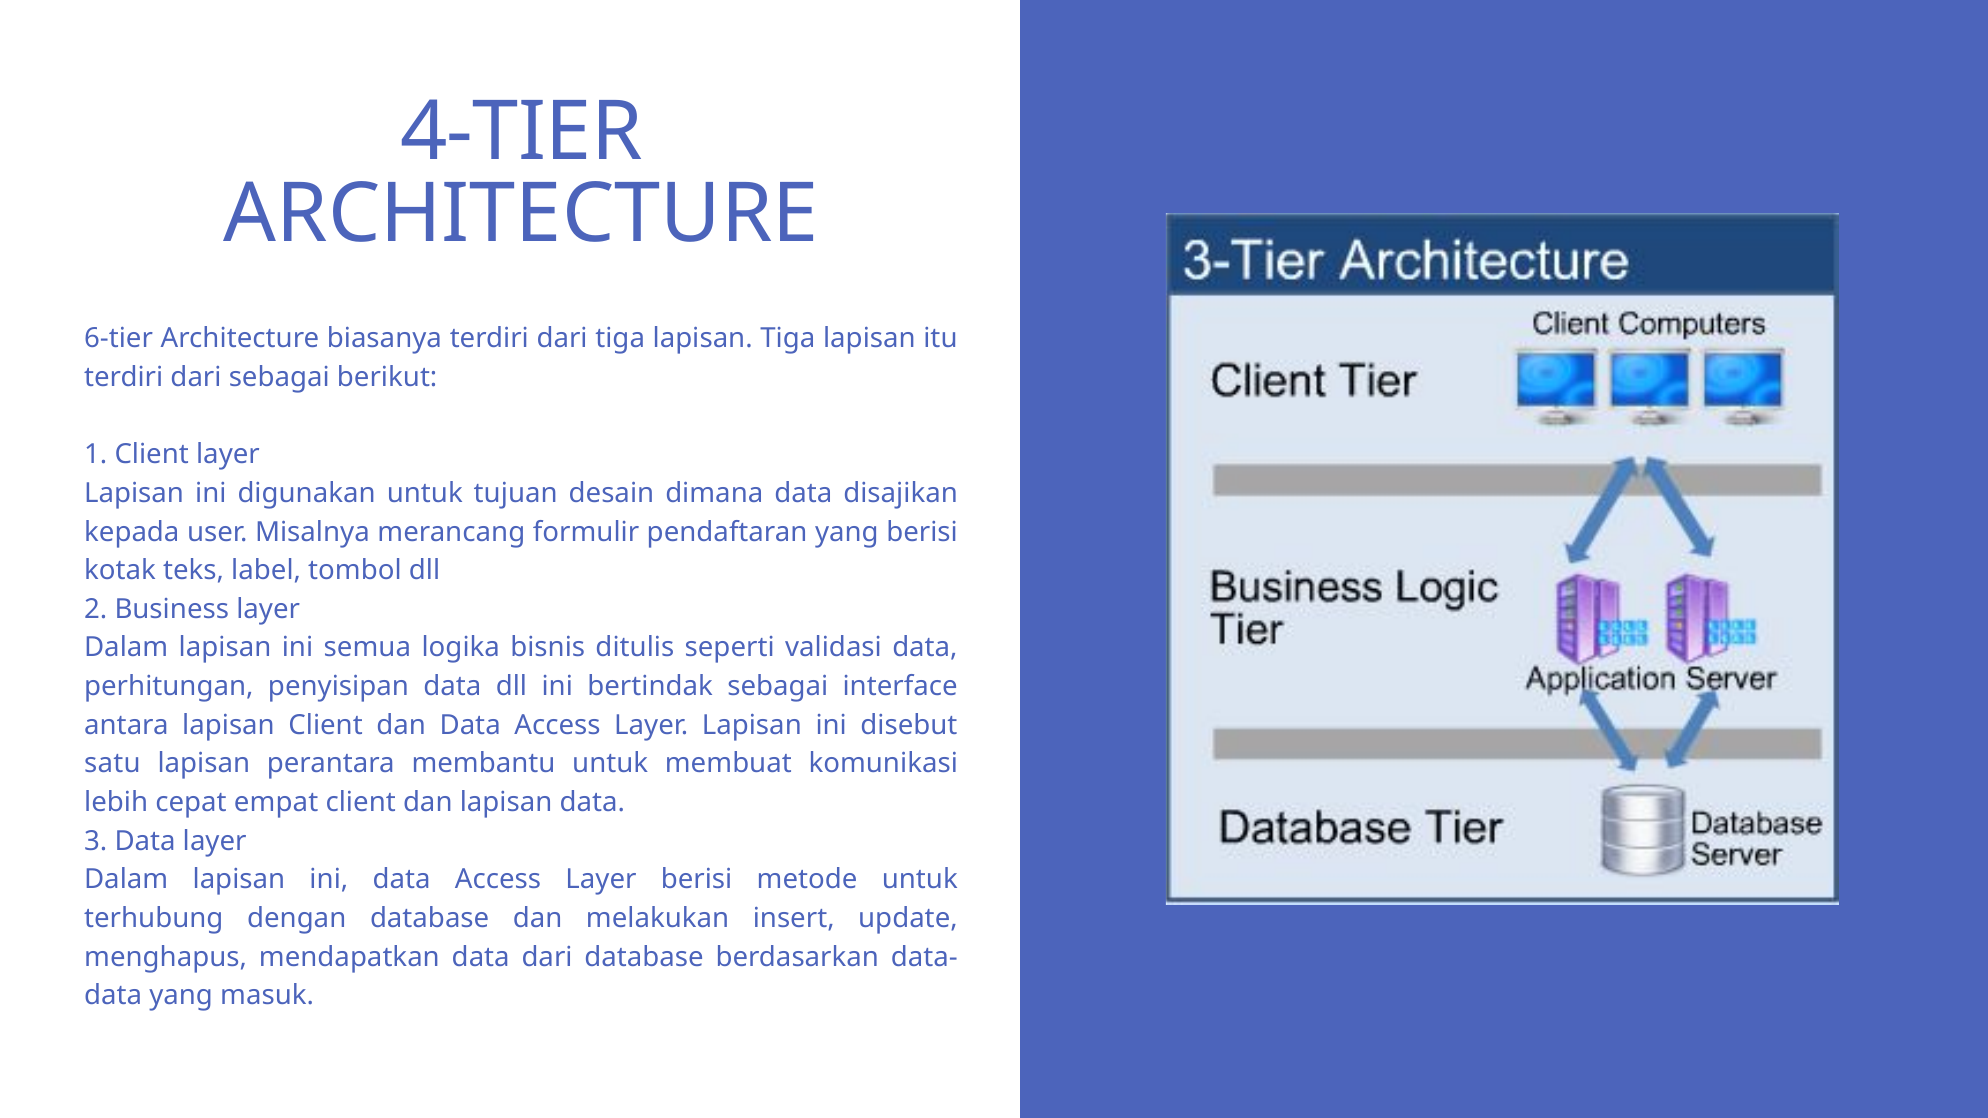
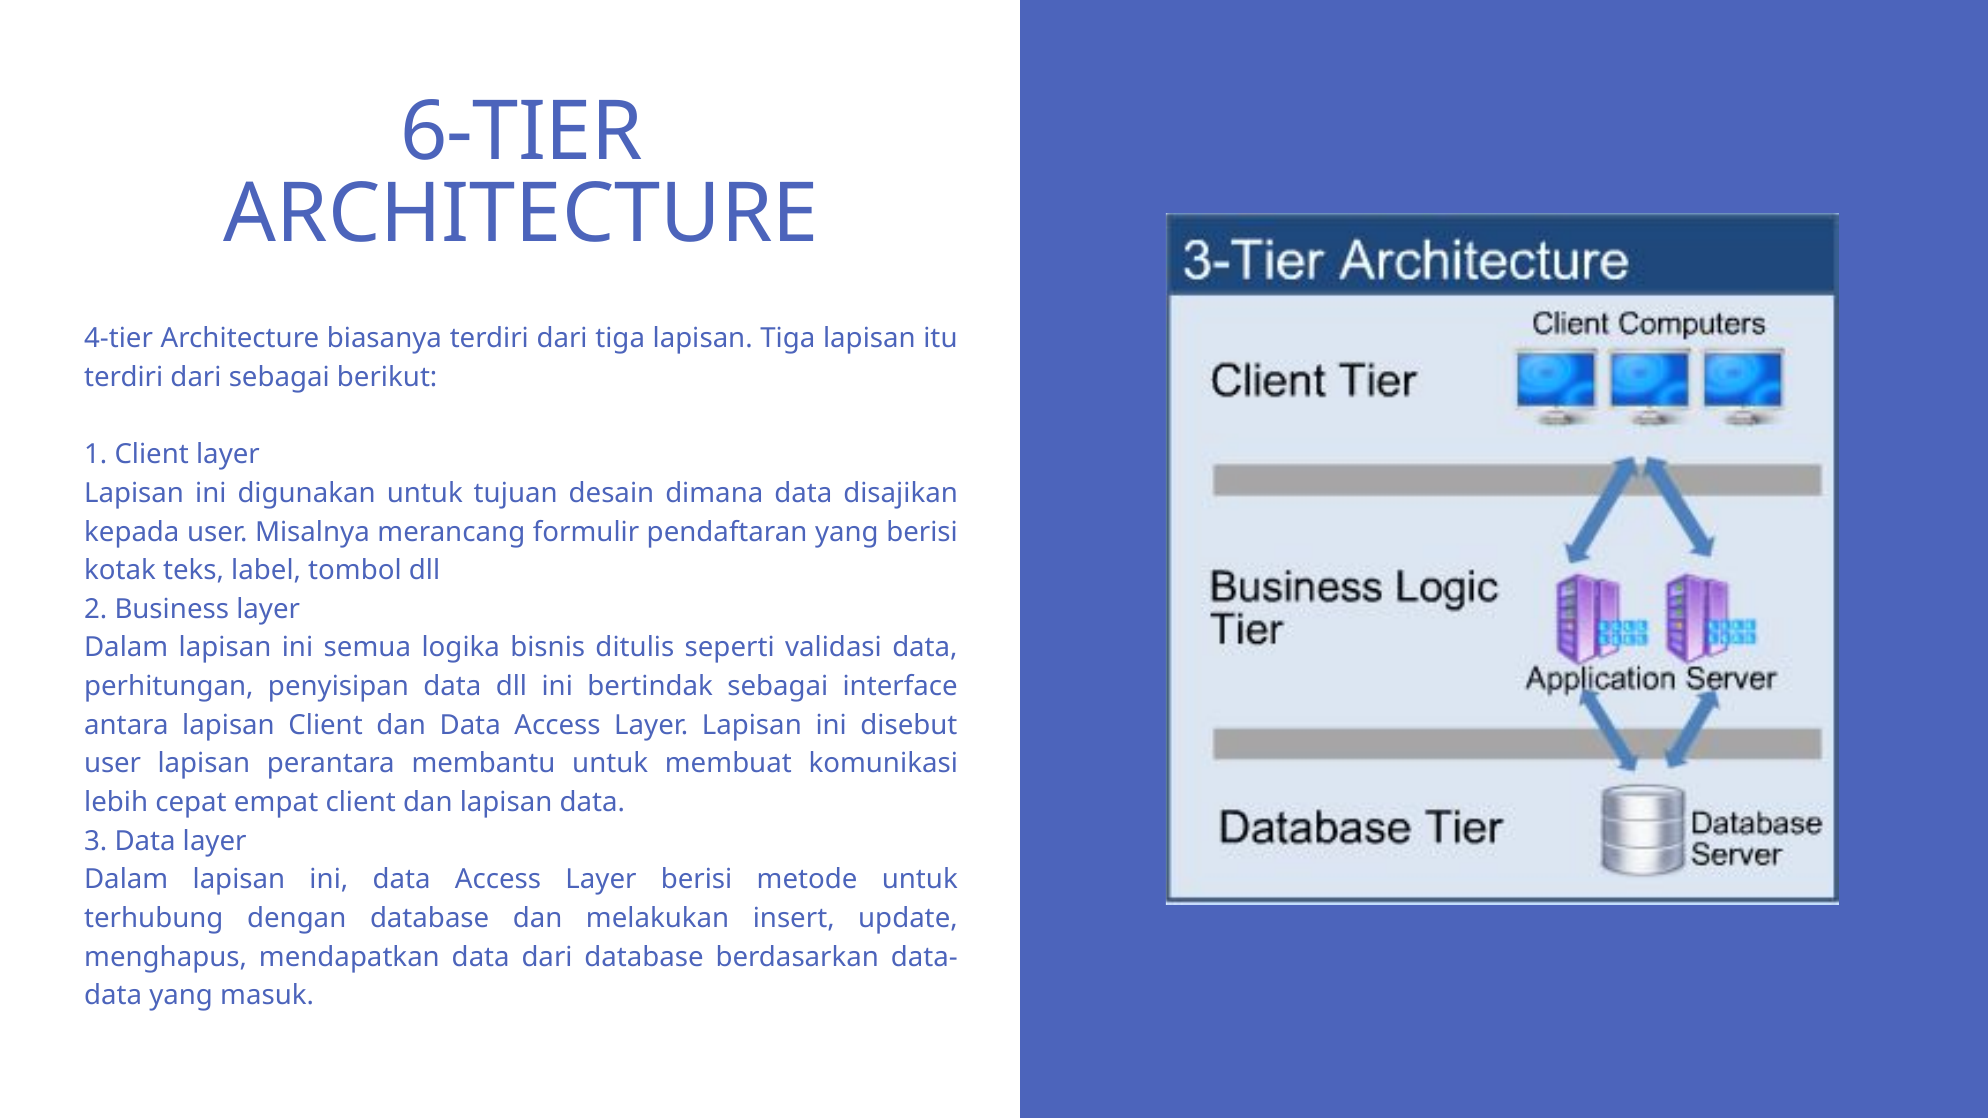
4-TIER: 4-TIER -> 6-TIER (522, 132)
6-tier: 6-tier -> 4-tier (119, 339)
satu: satu -> user (113, 764)
